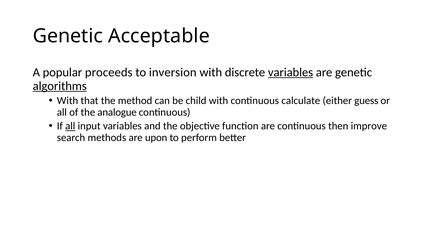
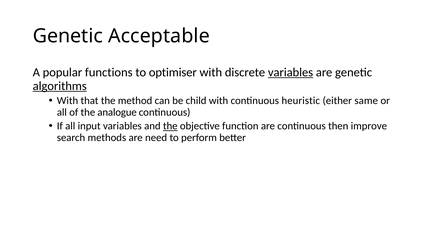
proceeds: proceeds -> functions (109, 73)
inversion: inversion -> optimiser (173, 73)
calculate: calculate -> heuristic (301, 101)
guess: guess -> same (366, 101)
all underline: present -> none (70, 126)
the underline: none -> present (170, 126)
upon: upon -> need (156, 138)
